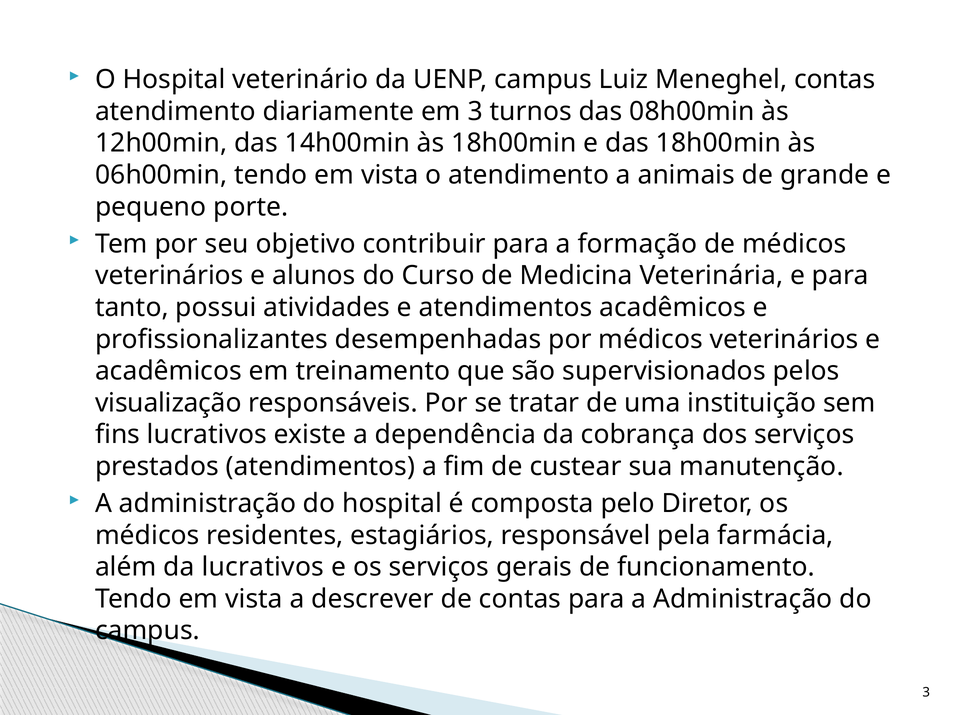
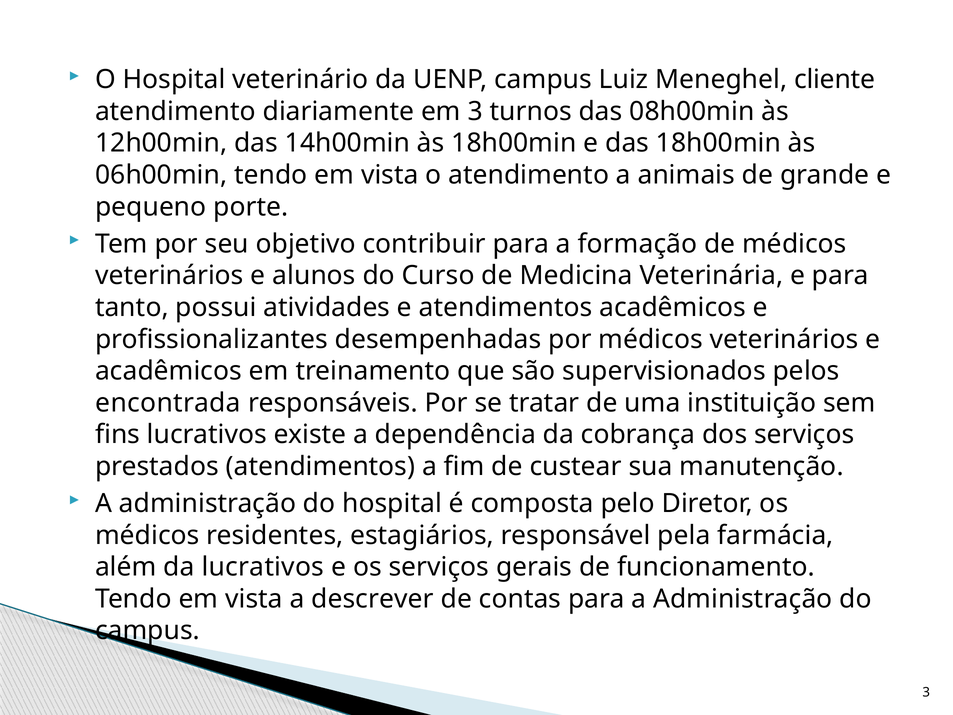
Meneghel contas: contas -> cliente (835, 80)
visualização: visualização -> encontrada (168, 403)
